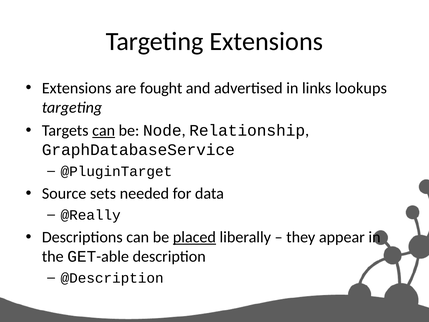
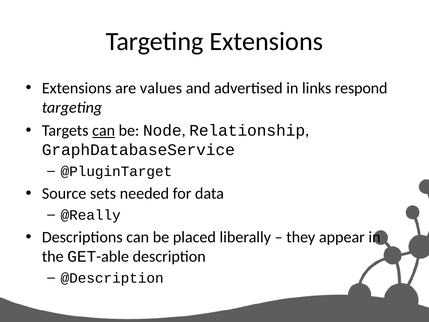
fought: fought -> values (161, 88)
lookups: lookups -> respond (361, 88)
placed underline: present -> none (194, 237)
